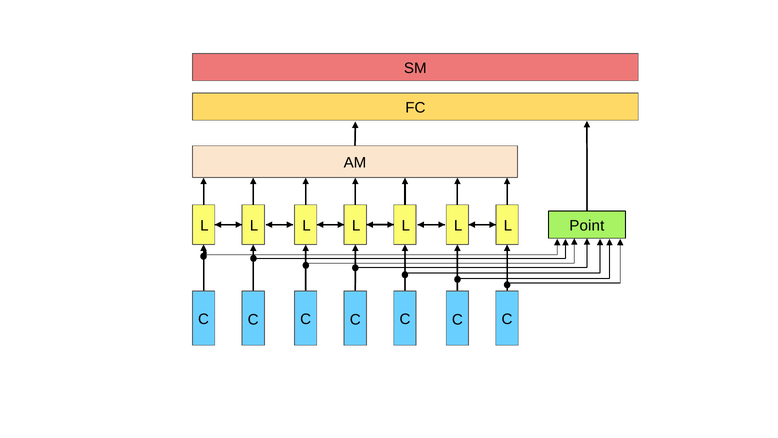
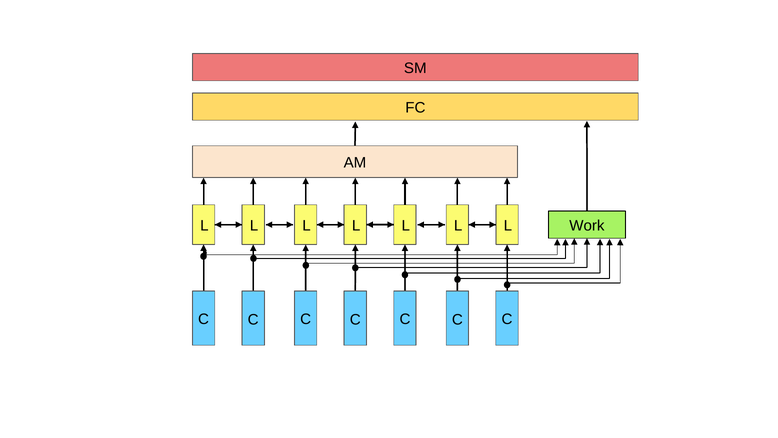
Point: Point -> Work (587, 226)
